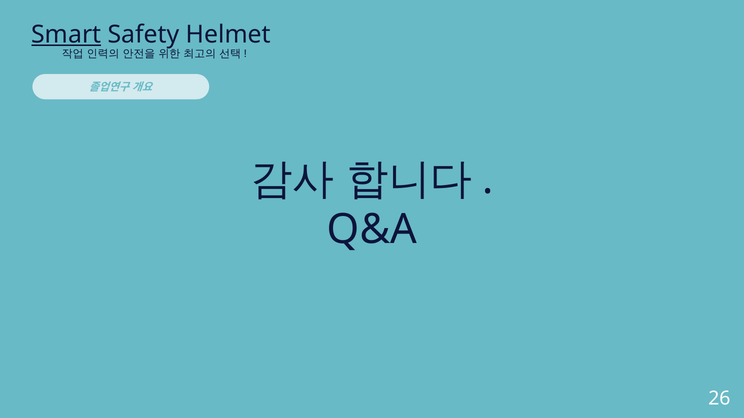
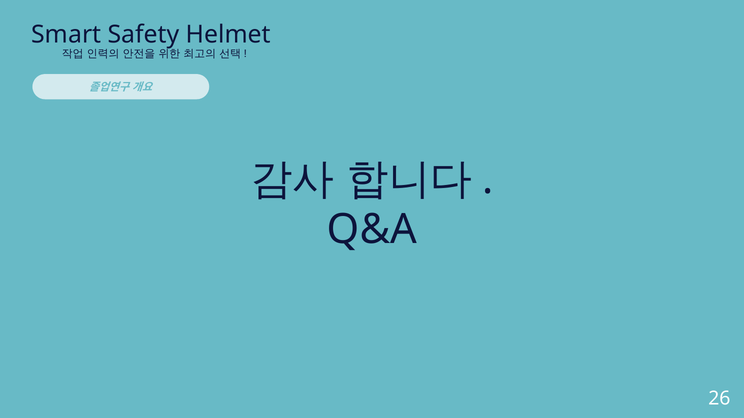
Smart underline: present -> none (66, 34)
